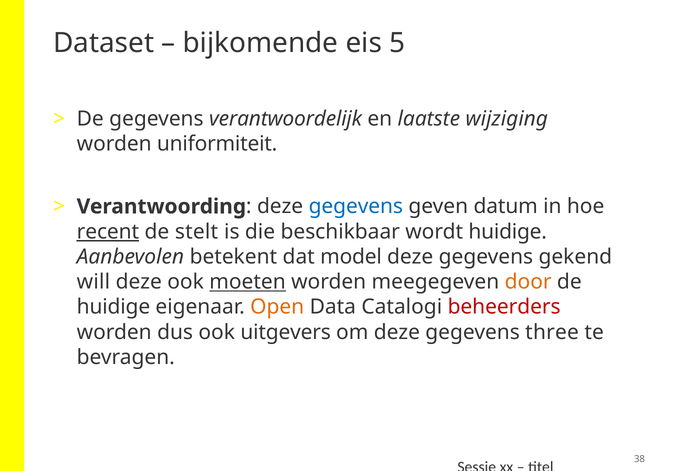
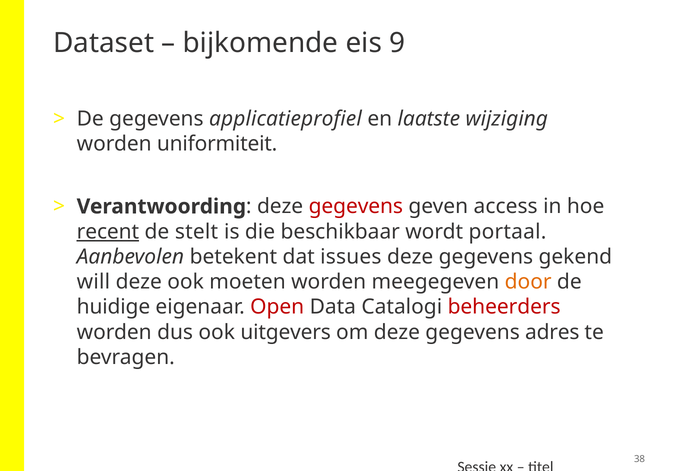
5: 5 -> 9 (397, 43)
verantwoordelijk: verantwoordelijk -> applicatieprofiel (285, 119)
gegevens colour: blue -> red (356, 207)
datum: datum -> access (506, 207)
wordt huidige: huidige -> portaal (507, 232)
model: model -> issues (351, 257)
moeten underline: present -> none (248, 282)
Open colour: orange -> red (277, 307)
three: three -> adres (552, 332)
